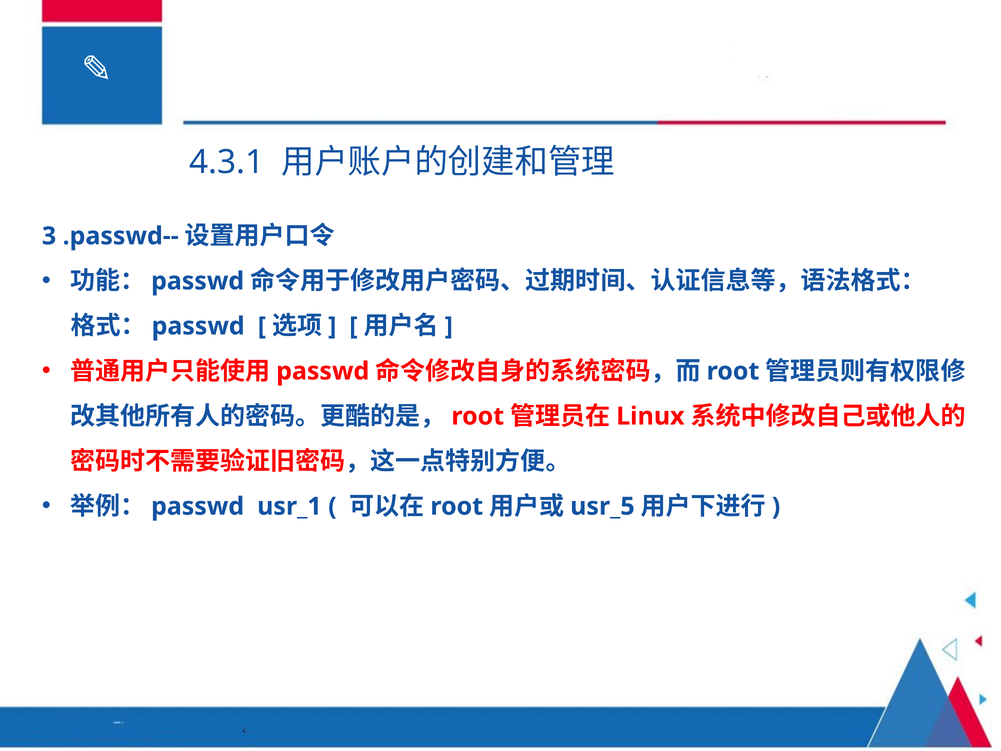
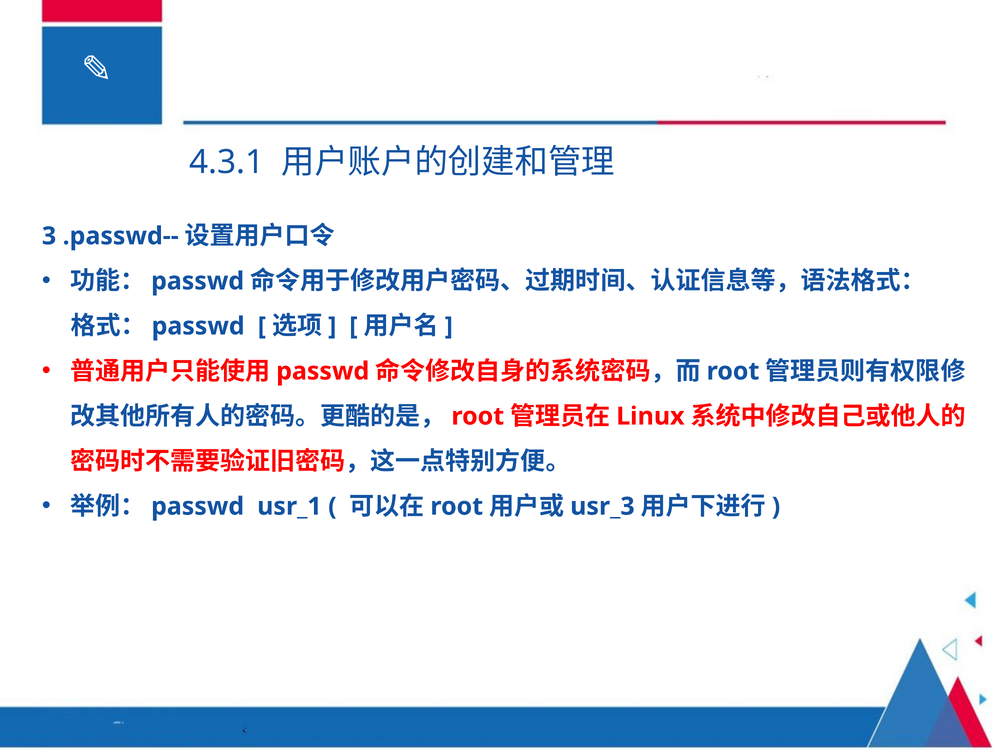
usr_5: usr_5 -> usr_3 (602, 506)
